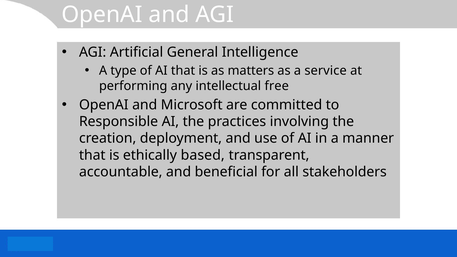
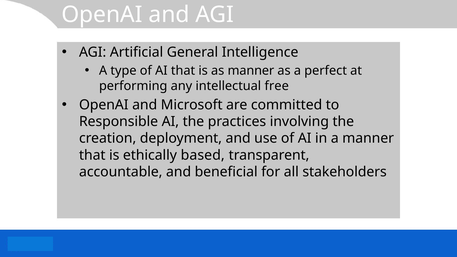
as matters: matters -> manner (251, 71)
service: service -> perfect (326, 71)
